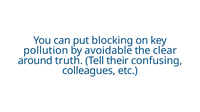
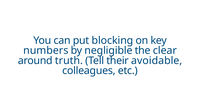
pollution: pollution -> numbers (46, 51)
avoidable: avoidable -> negligible (108, 51)
confusing: confusing -> avoidable (157, 61)
